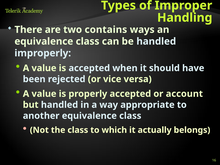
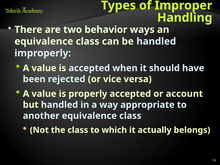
contains: contains -> behavior (106, 30)
